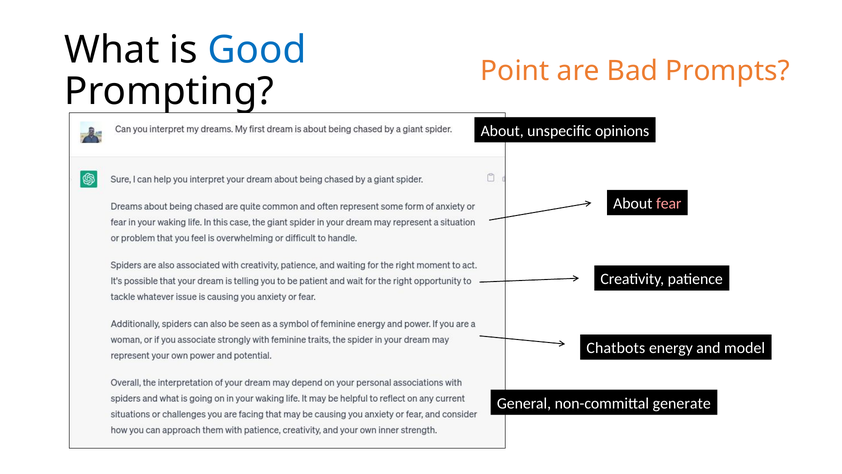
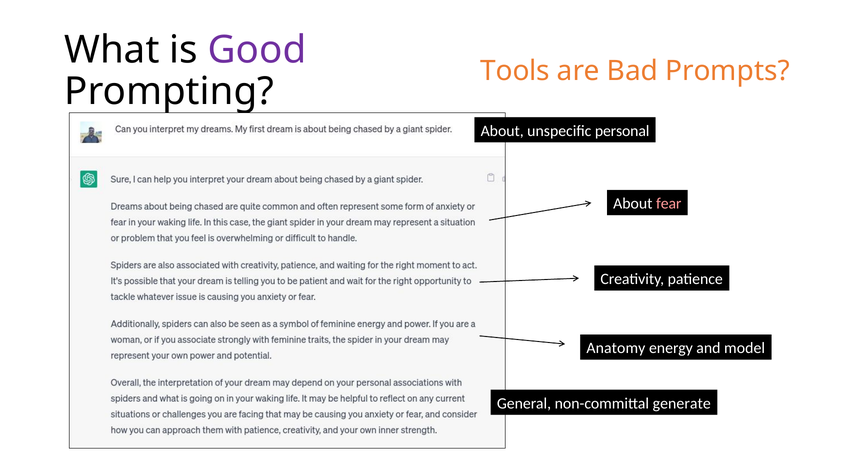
Good colour: blue -> purple (257, 50)
Point: Point -> Tools (515, 71)
opinions: opinions -> personal (622, 131)
Chatbots: Chatbots -> Anatomy (616, 348)
